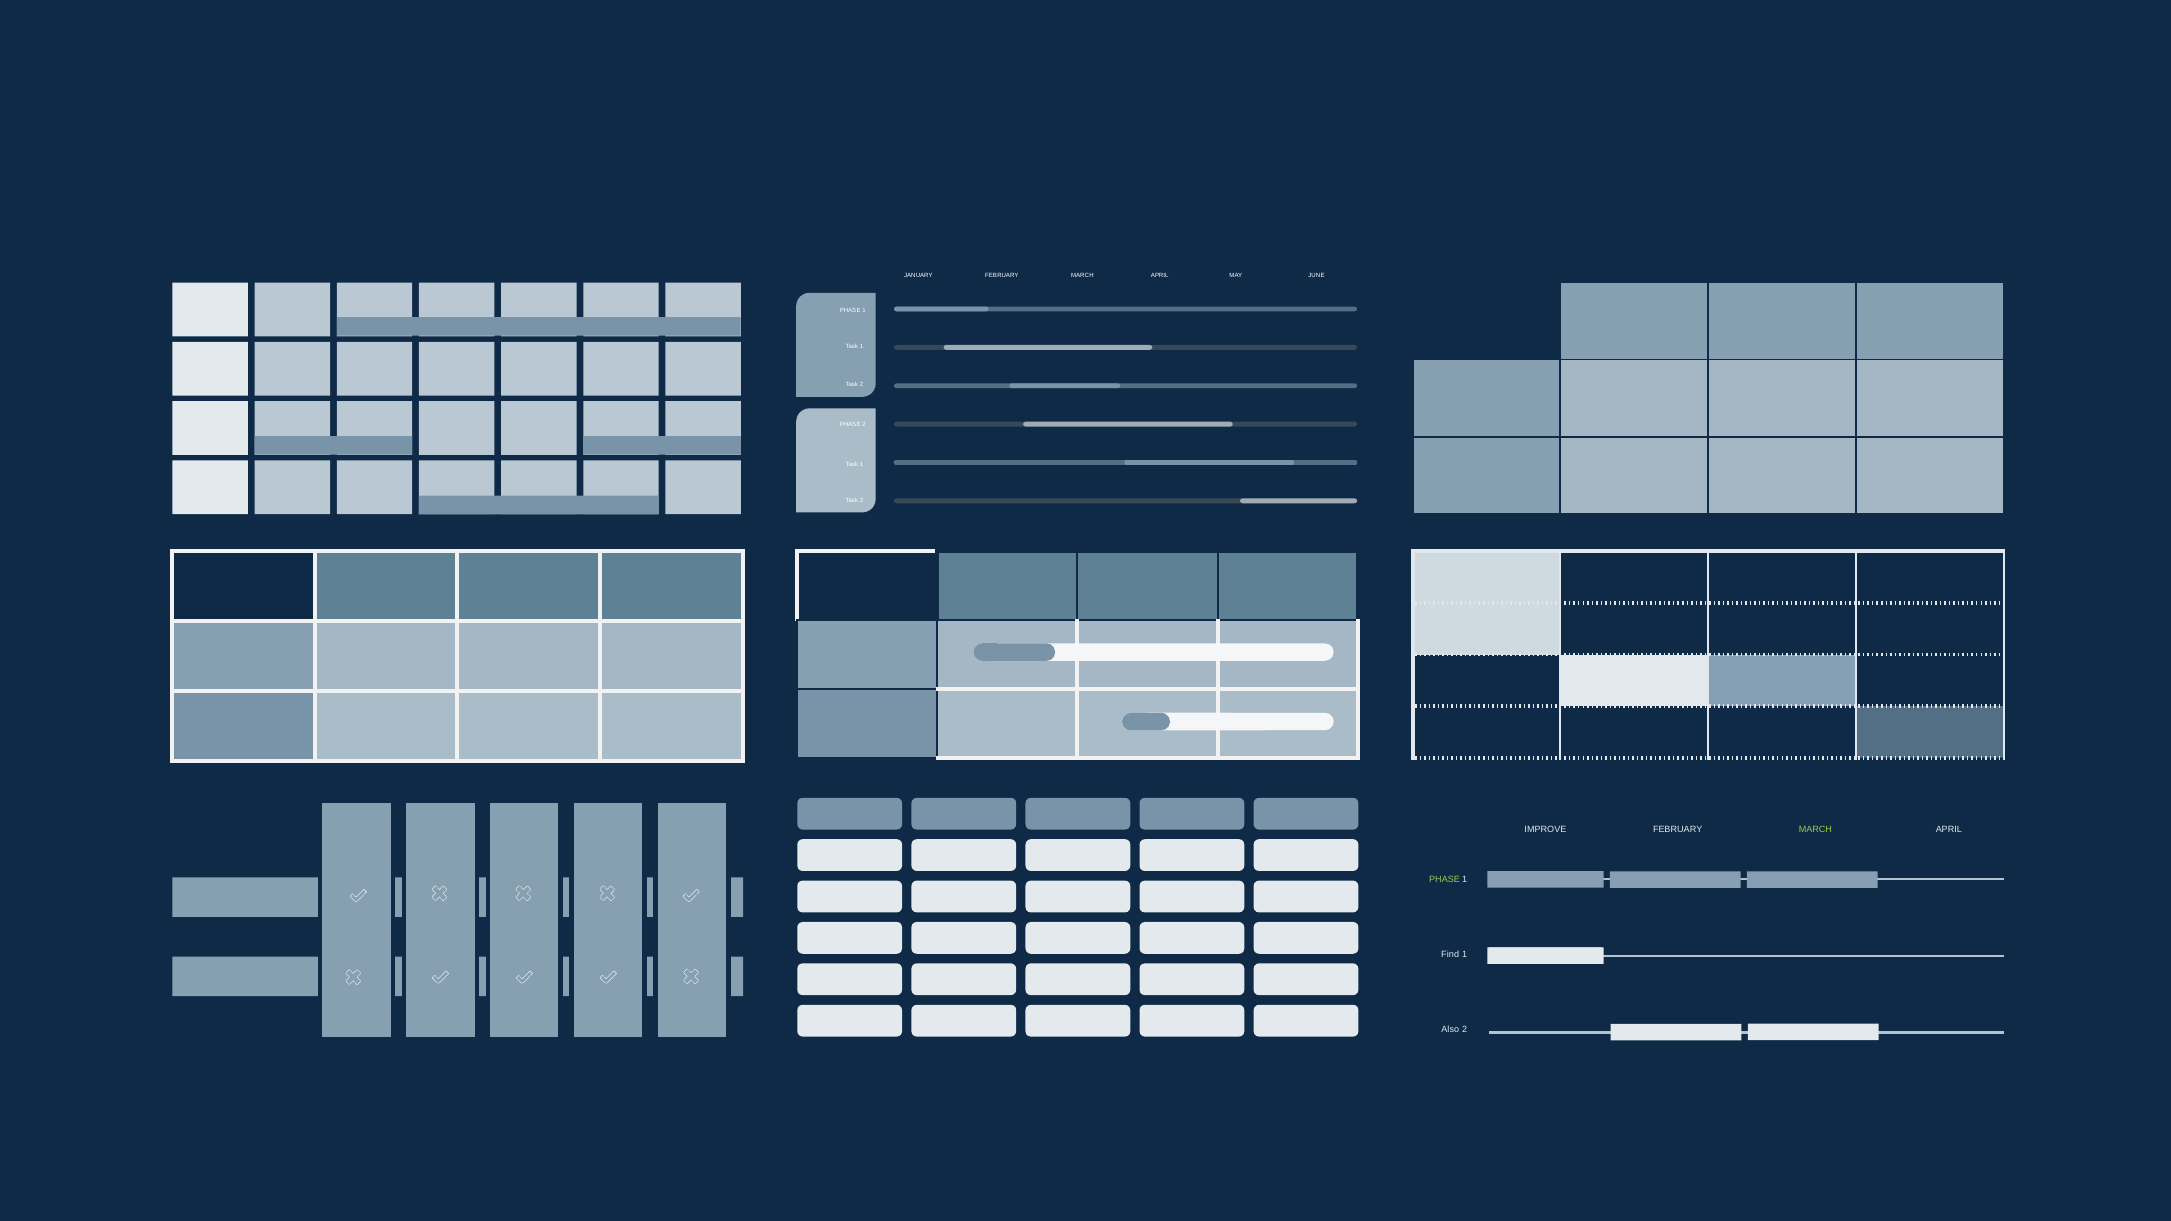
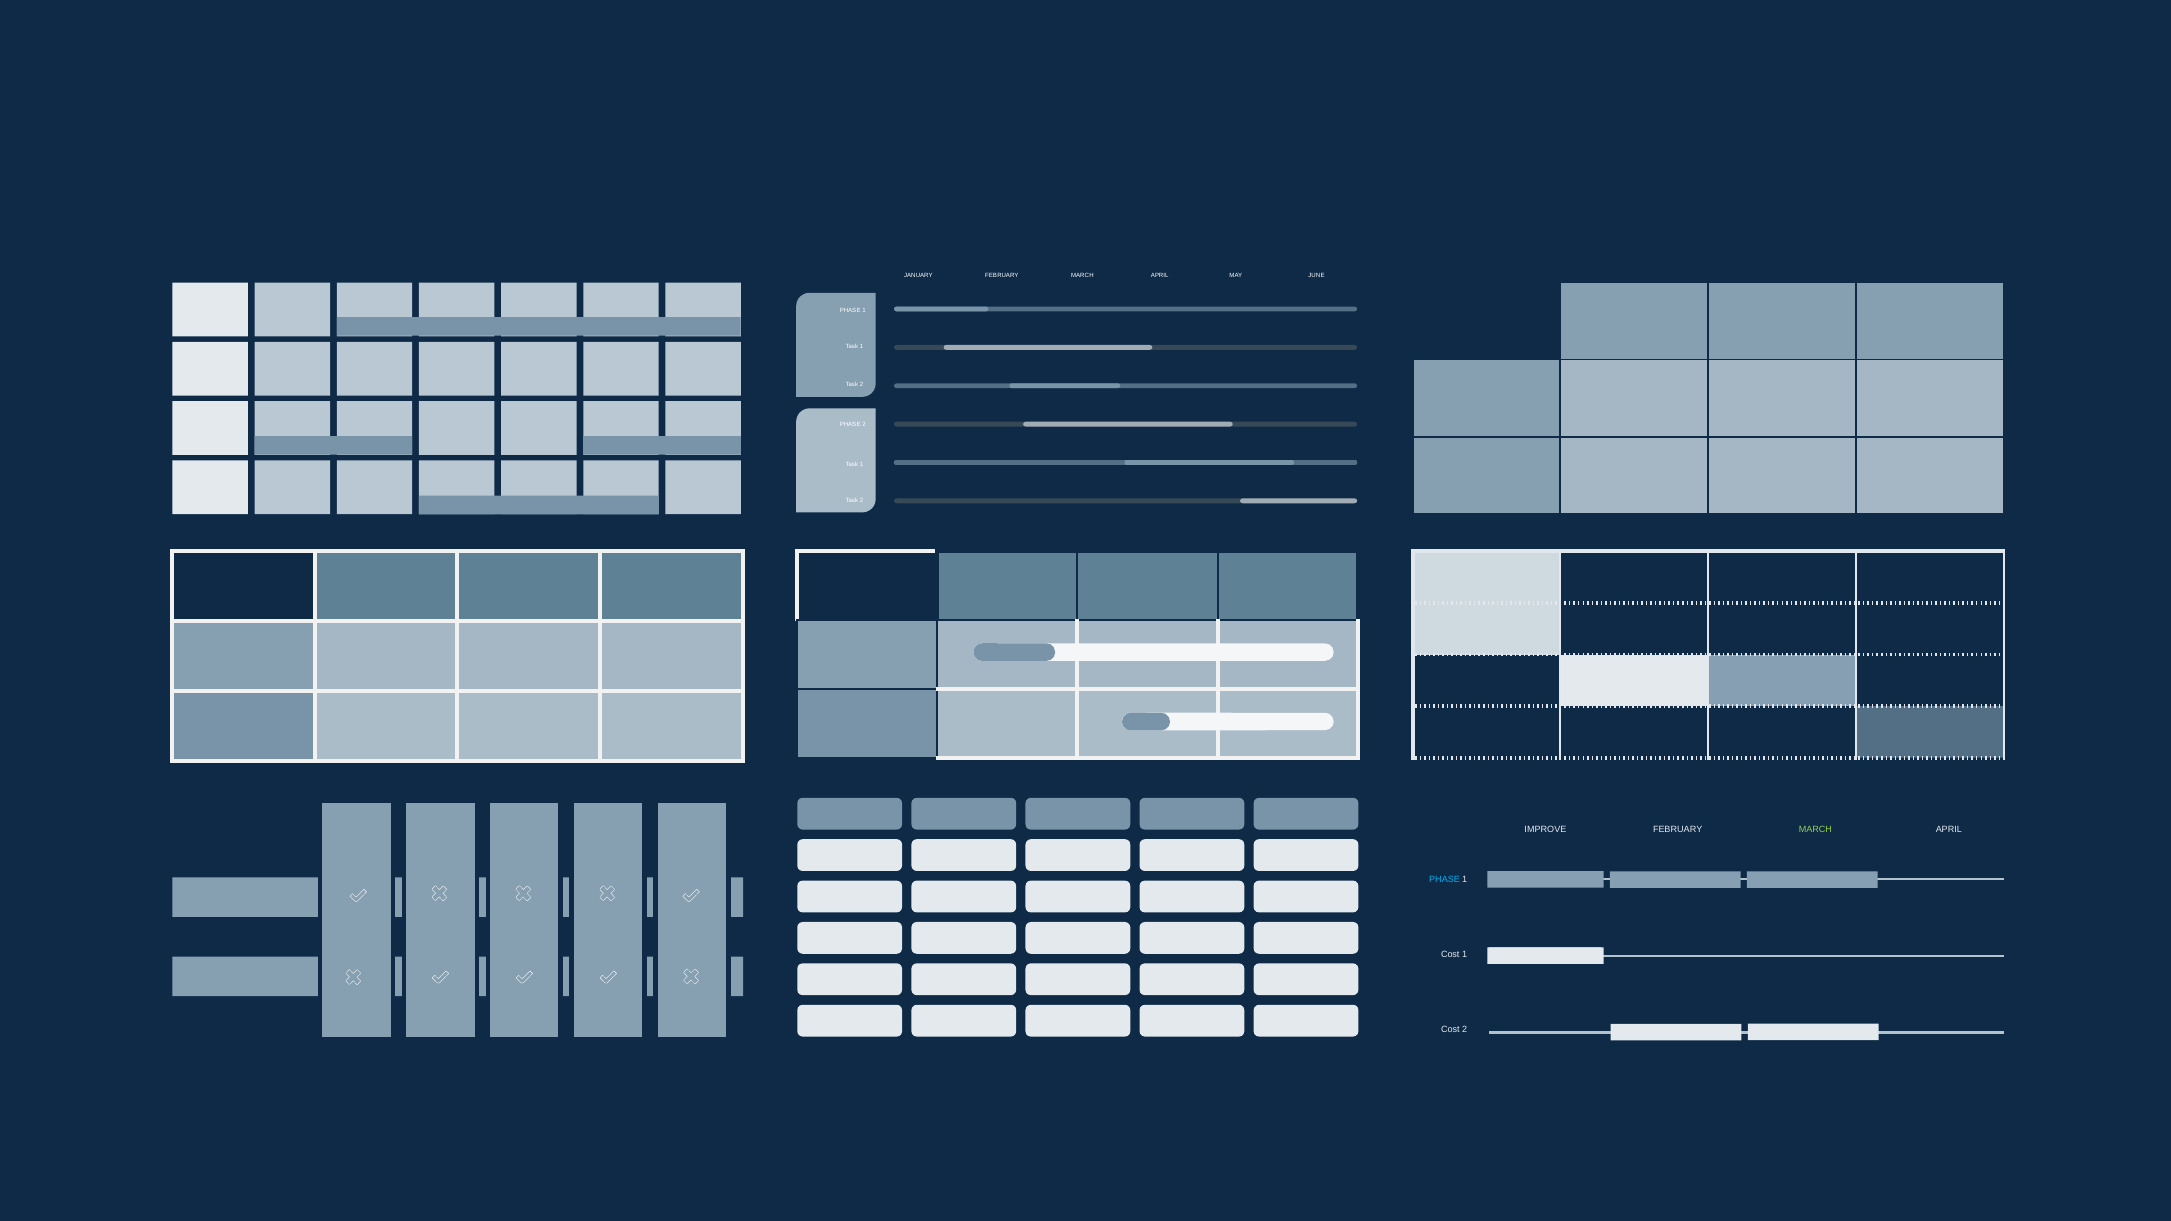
PHASE colour: light green -> light blue (1445, 880)
Find: Find -> Cost (1450, 955)
Also: Also -> Cost (1450, 1030)
